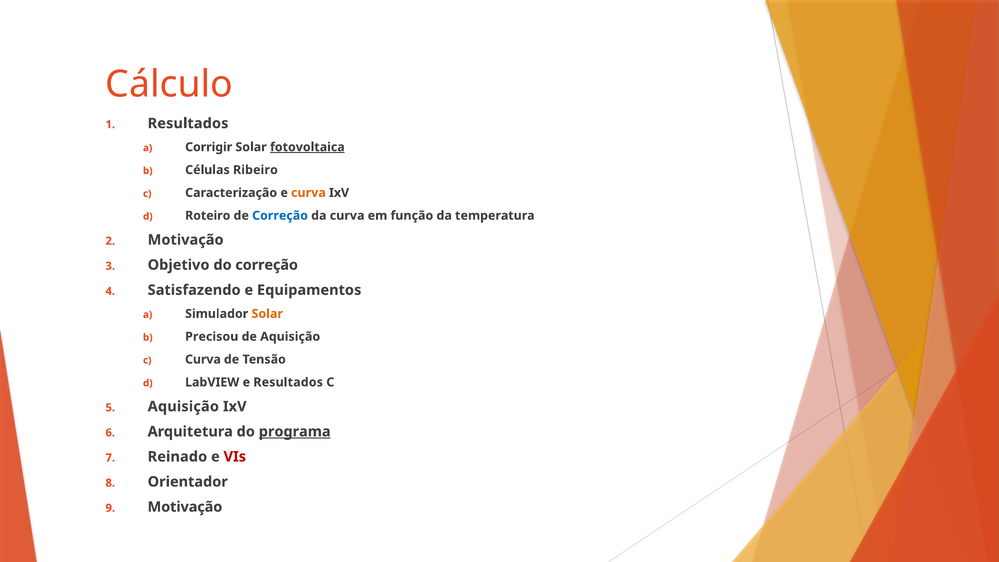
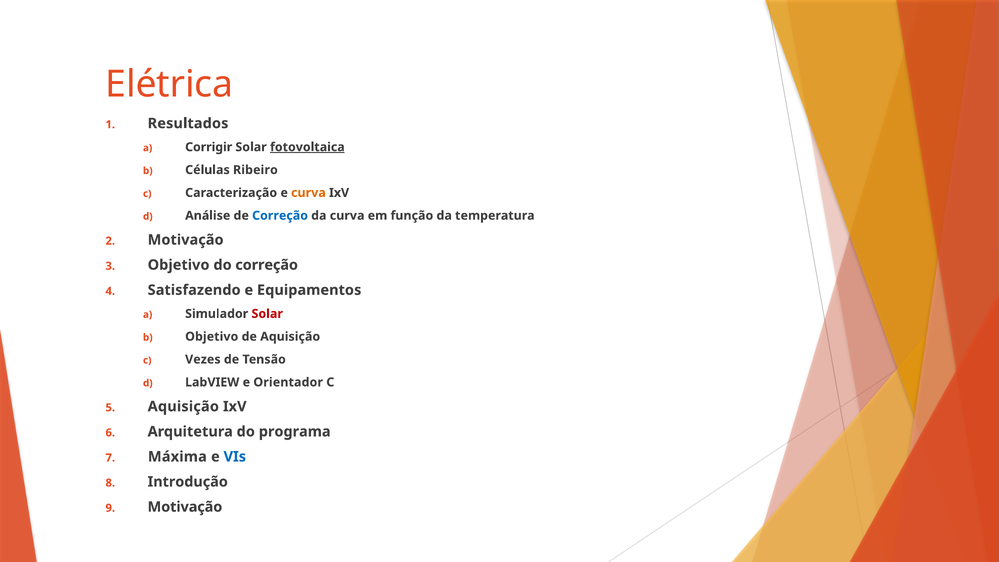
Cálculo: Cálculo -> Elétrica (169, 84)
Roteiro: Roteiro -> Análise (208, 216)
Solar colour: orange -> red (267, 314)
Precisou: Precisou -> Objetivo (212, 337)
c Curva: Curva -> Vezes (203, 359)
e Resultados: Resultados -> Orientador (288, 382)
programa underline: present -> none (295, 432)
Reinado: Reinado -> Máxima (177, 457)
VIs colour: red -> blue (235, 457)
Orientador: Orientador -> Introdução (188, 482)
